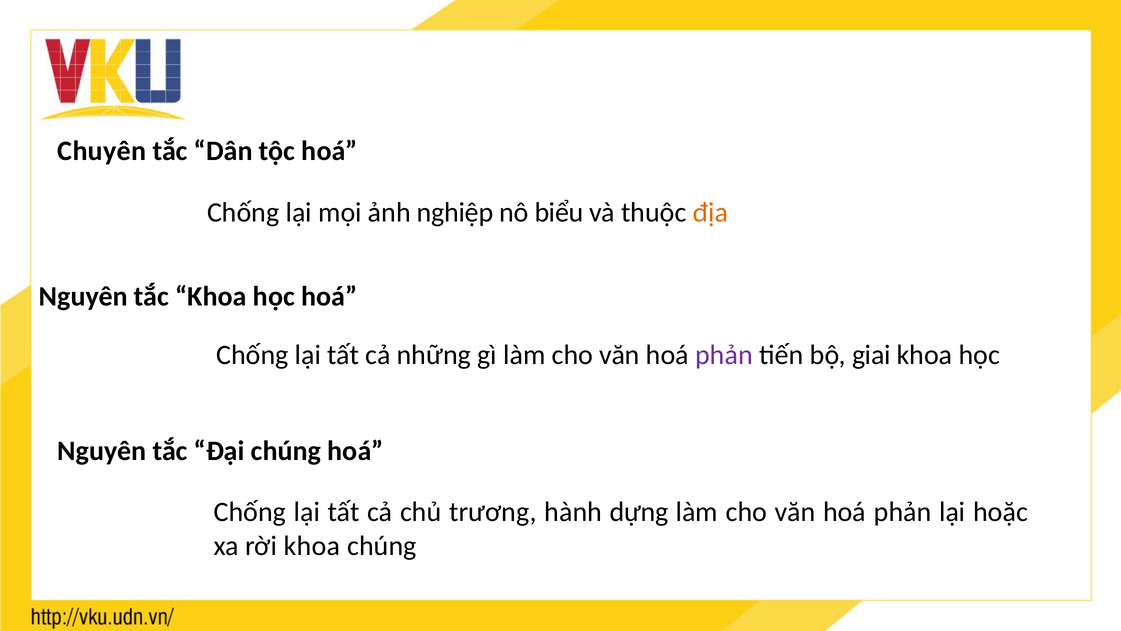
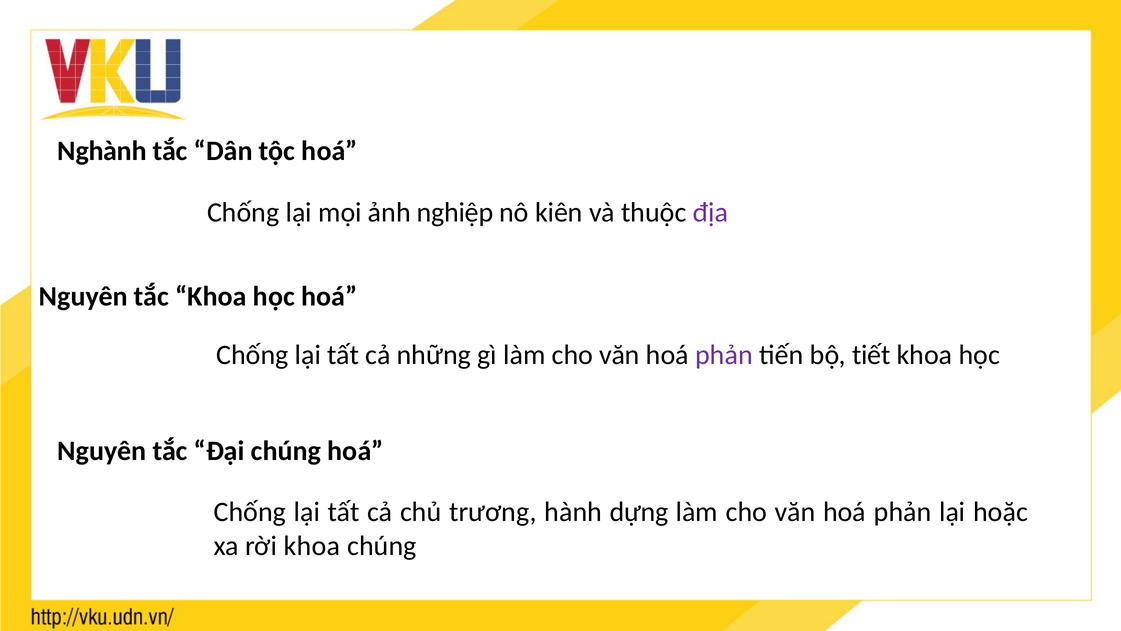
Chuyên: Chuyên -> Nghành (102, 151)
biểu: biểu -> kiên (559, 212)
địa colour: orange -> purple (710, 212)
giai: giai -> tiết (871, 355)
